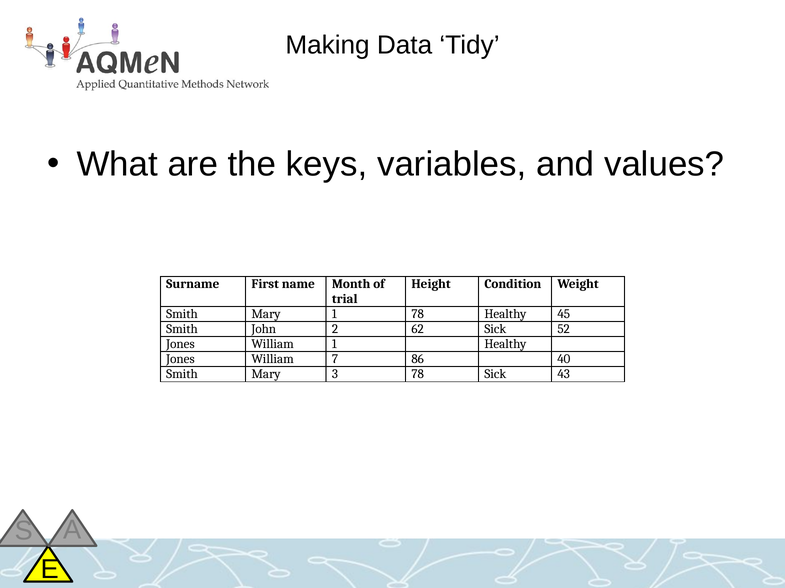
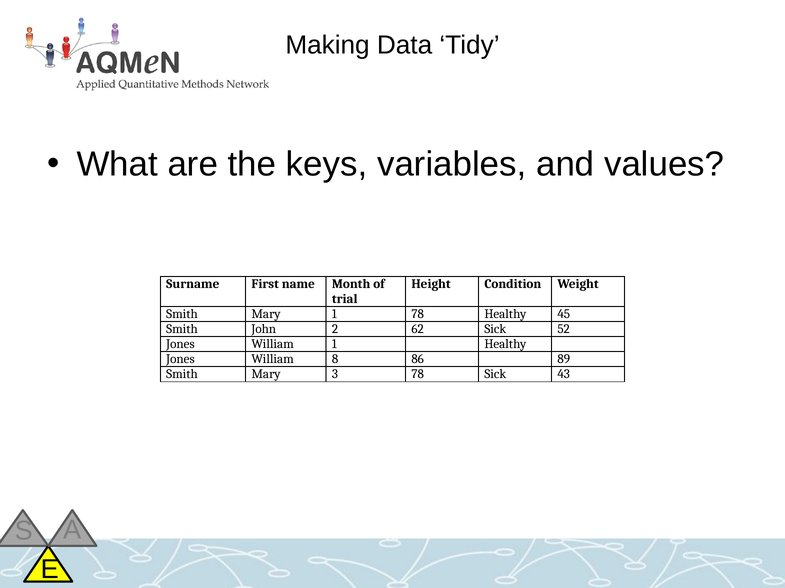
7: 7 -> 8 (335, 360)
40: 40 -> 89 (564, 360)
